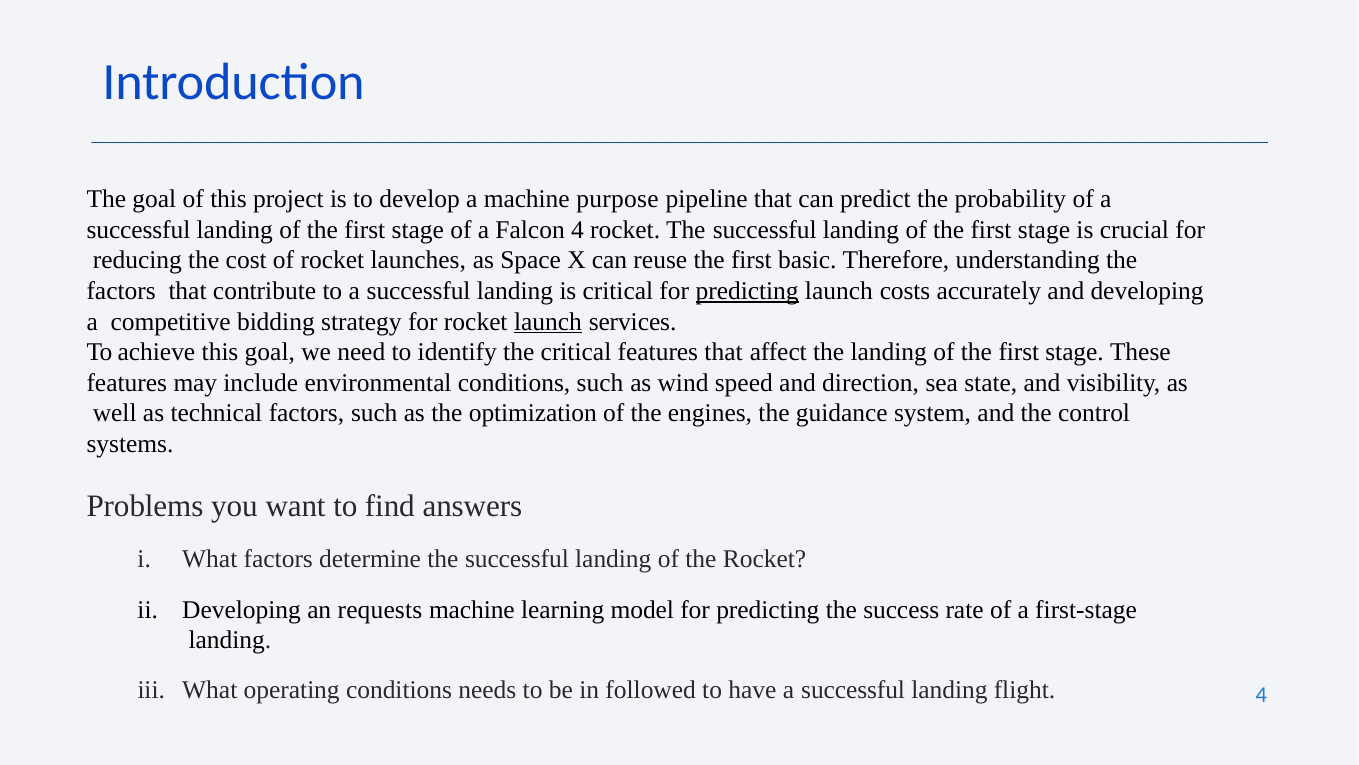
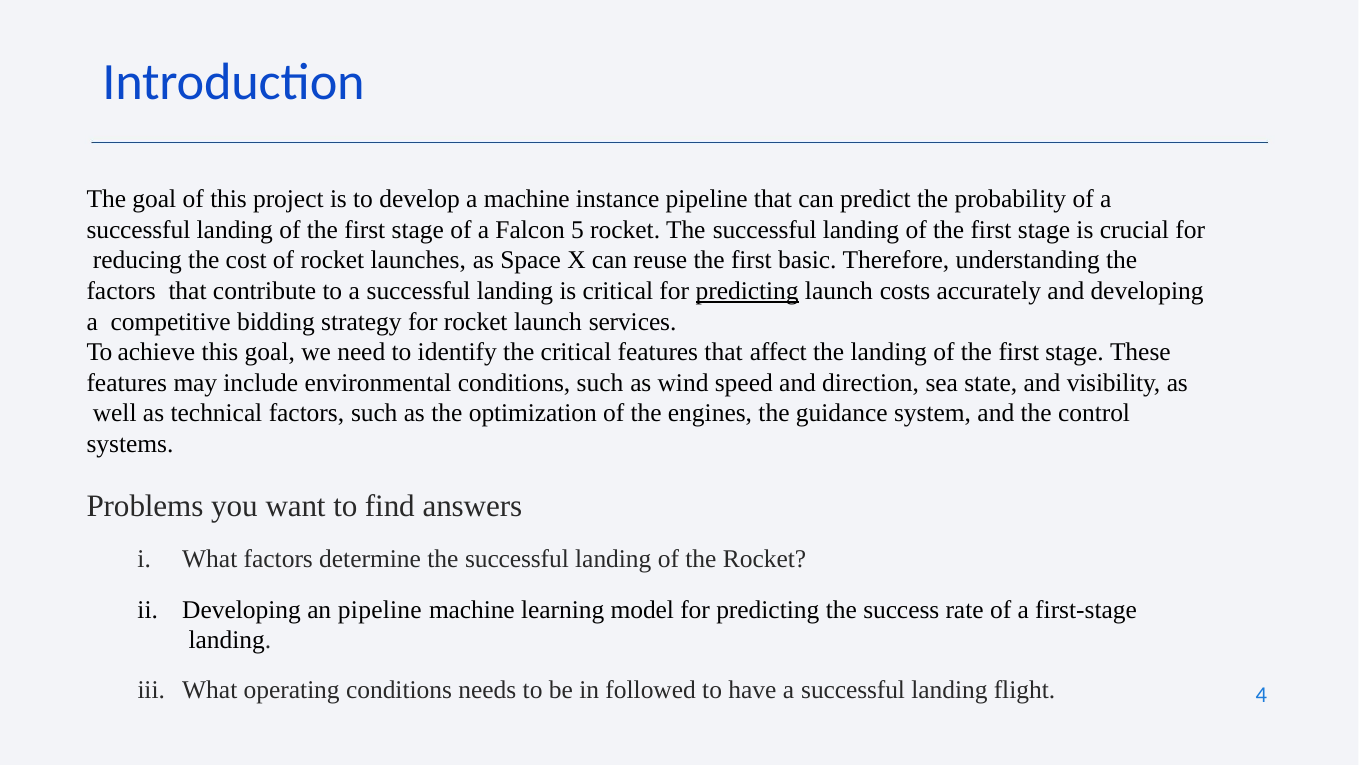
purpose: purpose -> instance (618, 199)
Falcon 4: 4 -> 5 (577, 230)
launch underline: present -> none (548, 321)
an requests: requests -> pipeline (380, 609)
